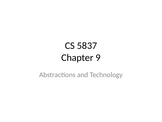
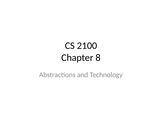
5837: 5837 -> 2100 (87, 46)
9: 9 -> 8 (98, 57)
